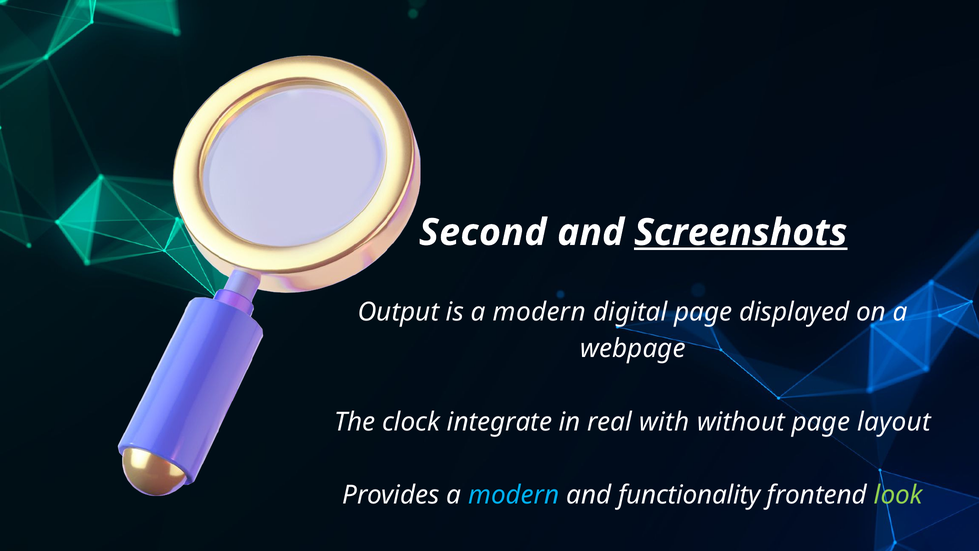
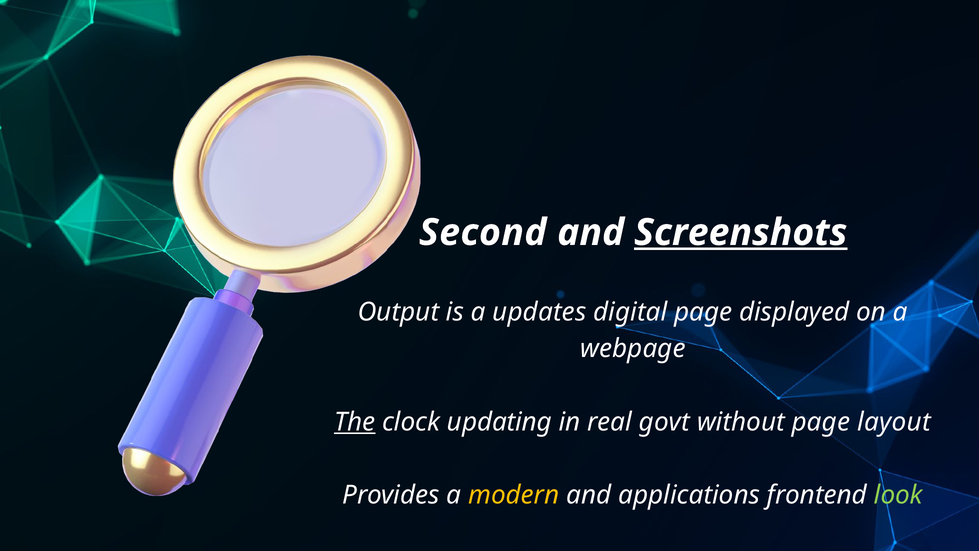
is a modern: modern -> updates (539, 312)
The underline: none -> present (355, 422)
integrate: integrate -> updating (500, 422)
with: with -> govt (664, 422)
modern colour: light blue -> yellow (514, 495)
functionality: functionality -> applications (689, 495)
